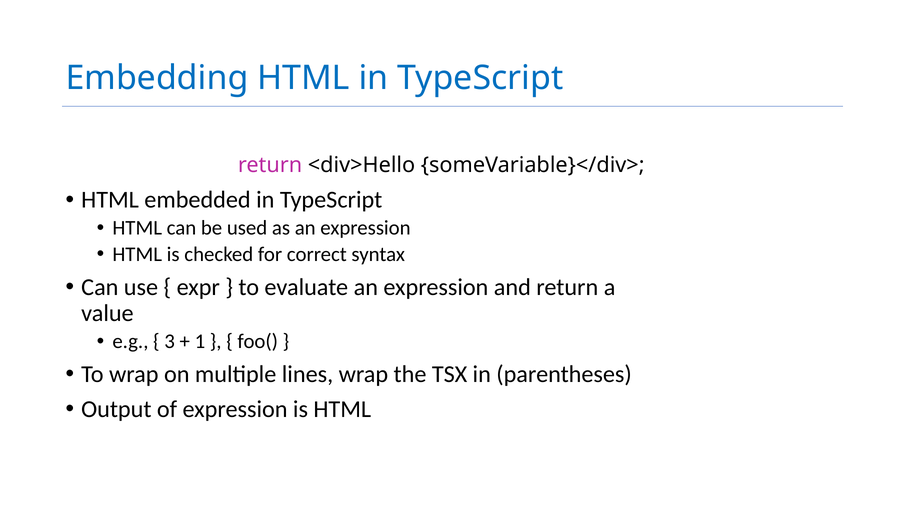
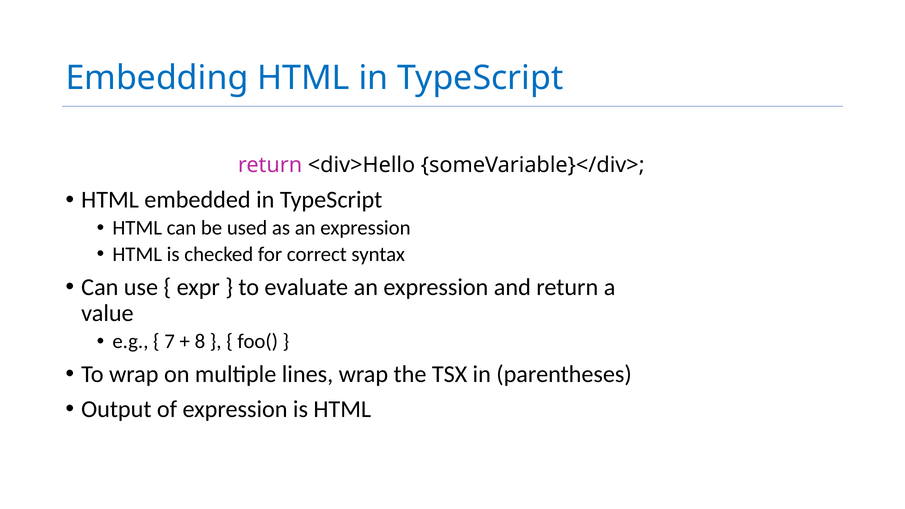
3: 3 -> 7 (170, 342)
1: 1 -> 8 (200, 342)
